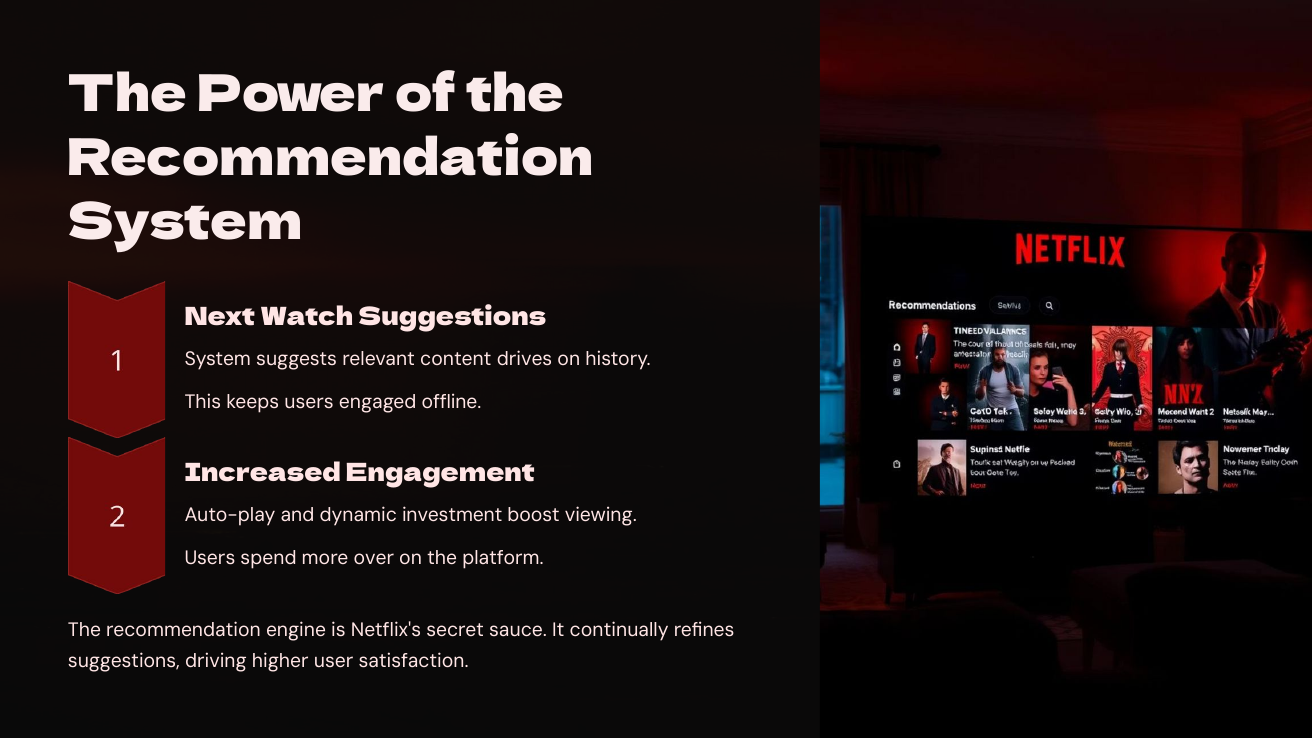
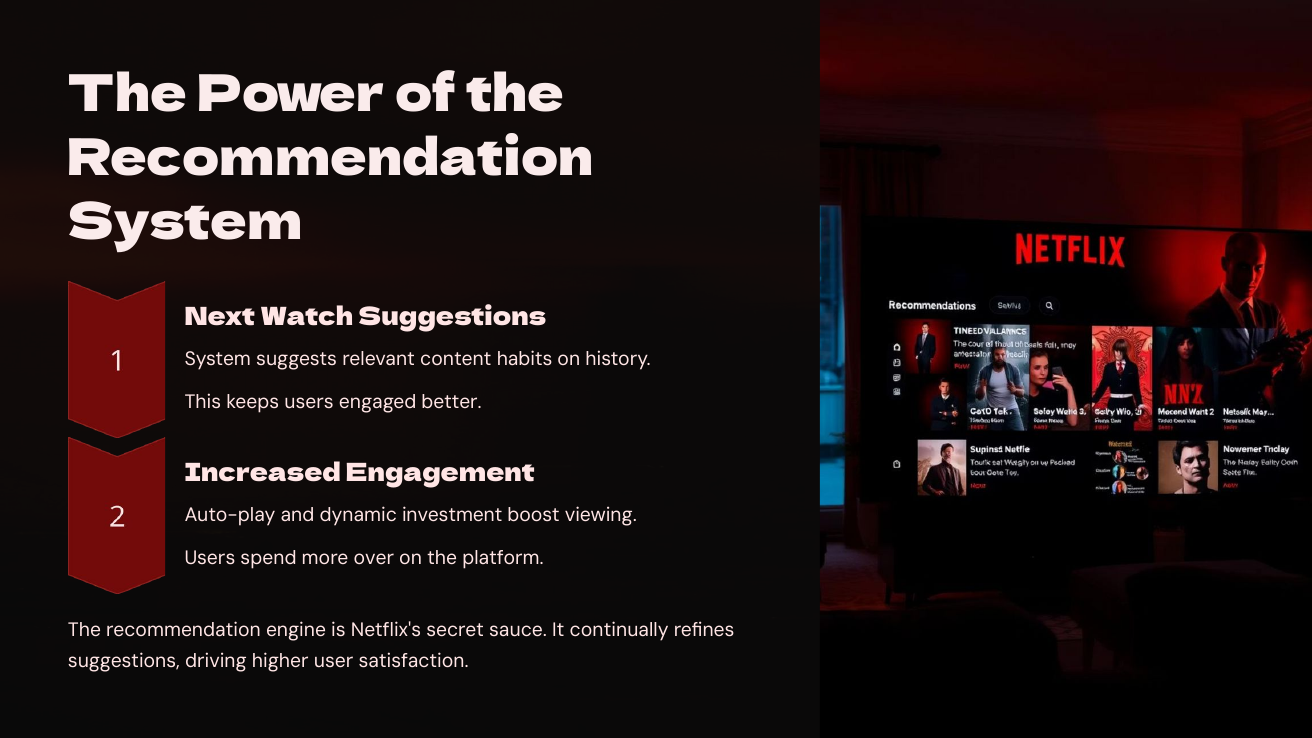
drives: drives -> habits (525, 359)
offline: offline -> better (451, 402)
